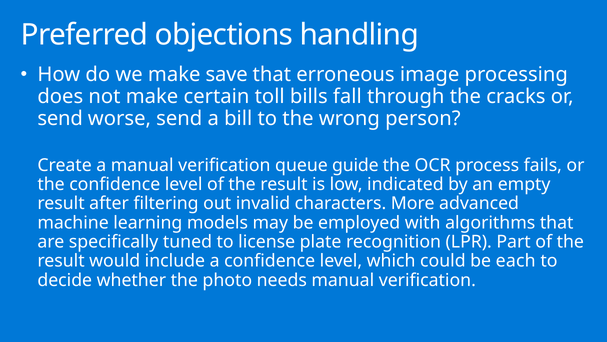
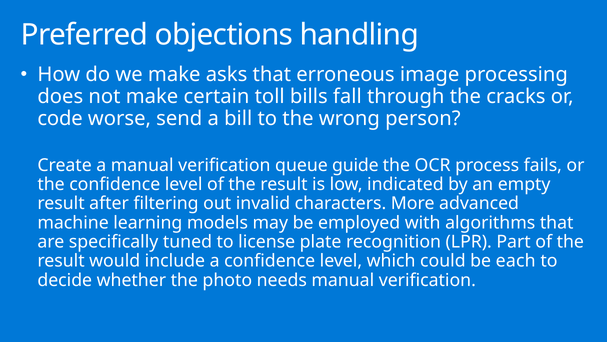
save: save -> asks (227, 75)
send: send -> code (60, 118)
